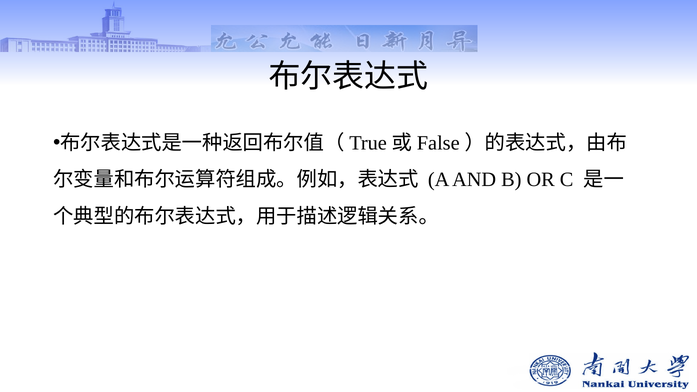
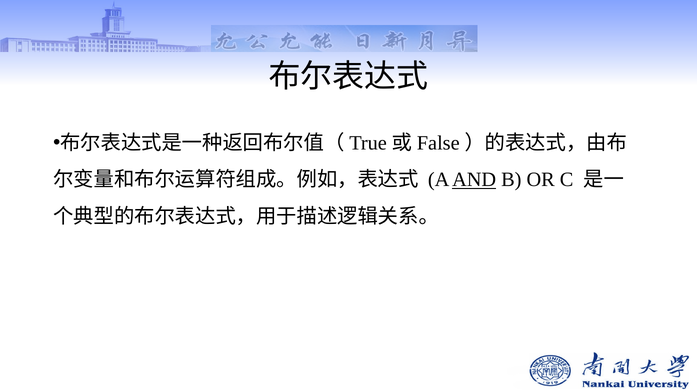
AND underline: none -> present (474, 180)
